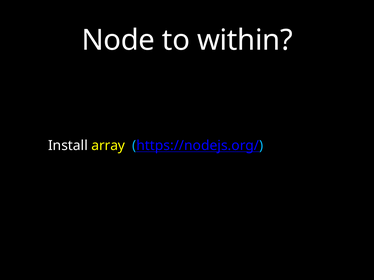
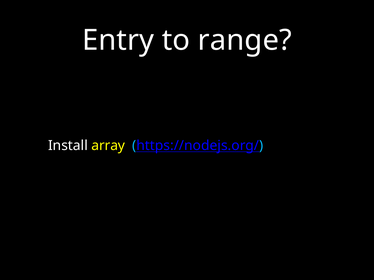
Node: Node -> Entry (118, 40)
within: within -> range (245, 40)
